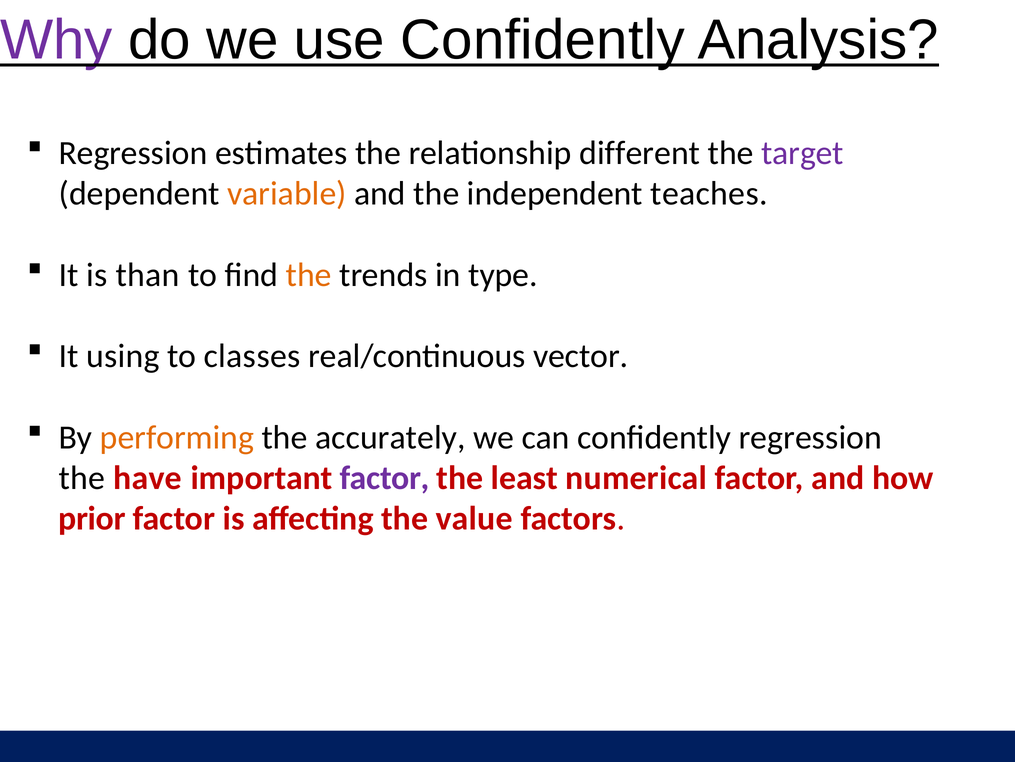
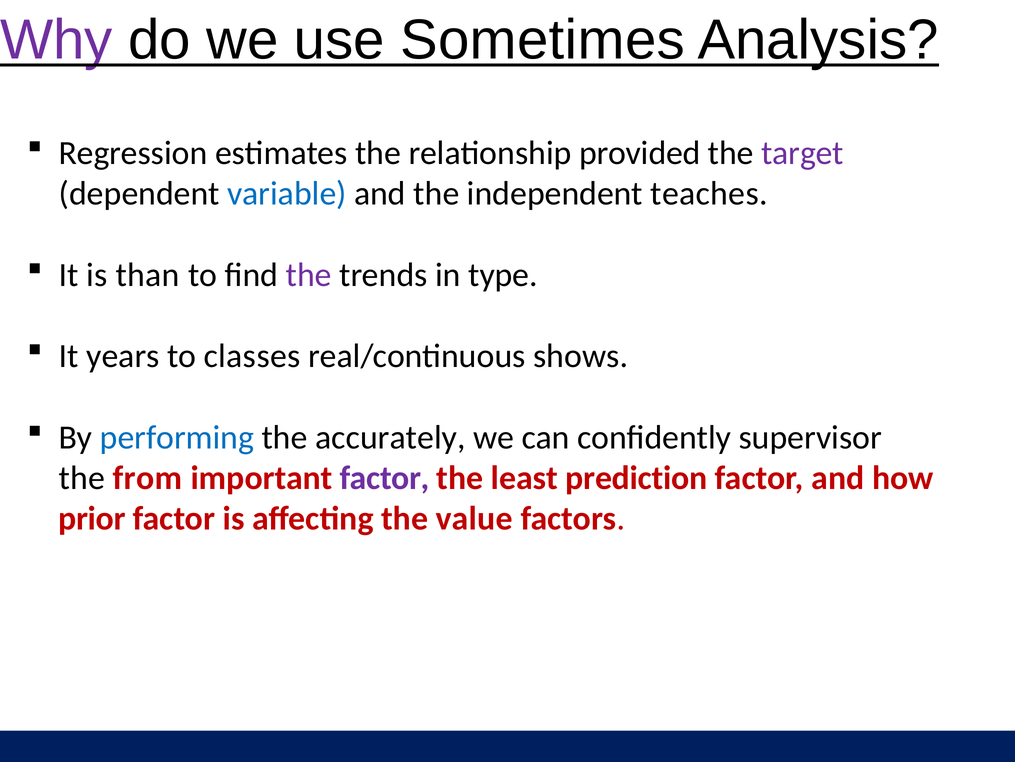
use Confidently: Confidently -> Sometimes (543, 40)
different: different -> provided (640, 153)
variable colour: orange -> blue (287, 193)
the colour: orange -> purple (309, 275)
using: using -> years (123, 356)
vector: vector -> shows (581, 356)
performing colour: orange -> blue (177, 437)
confidently regression: regression -> supervisor (810, 437)
have: have -> from (147, 478)
numerical: numerical -> prediction (636, 478)
